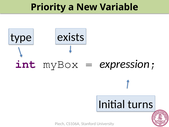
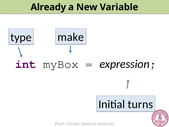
Priority: Priority -> Already (48, 7)
exists: exists -> make (71, 37)
